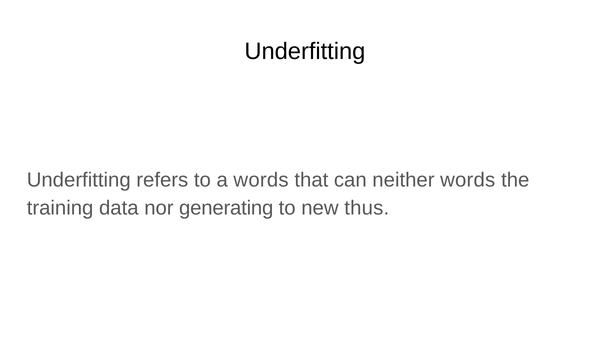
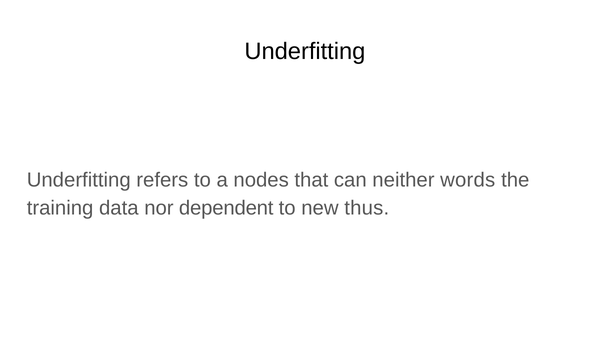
a words: words -> nodes (261, 180)
generating: generating -> dependent (226, 208)
